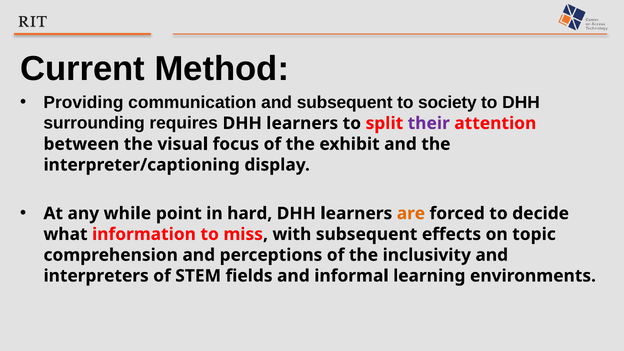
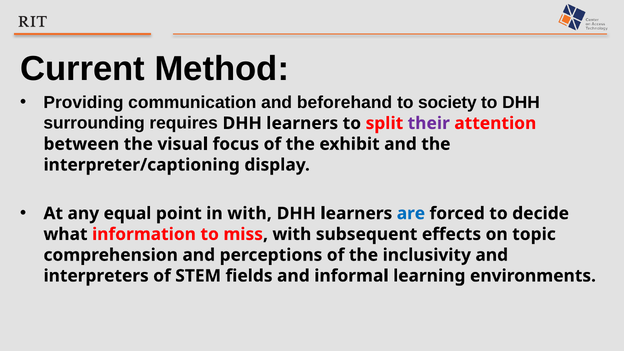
and subsequent: subsequent -> beforehand (345, 102)
while: while -> equal (128, 213)
in hard: hard -> with (250, 213)
are colour: orange -> blue (411, 213)
